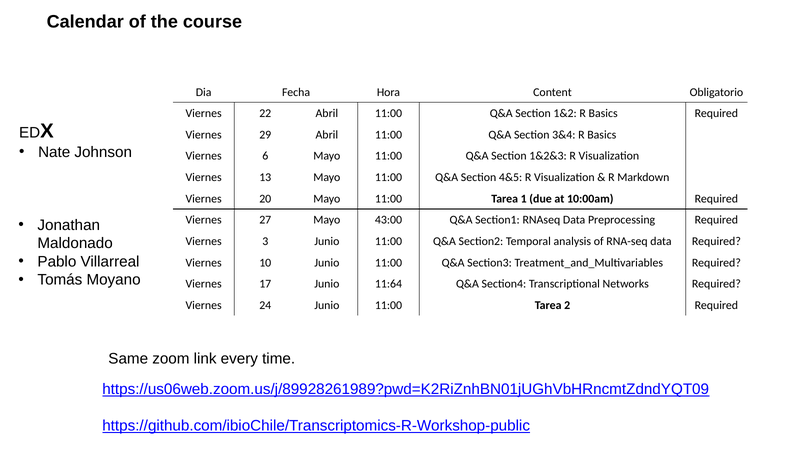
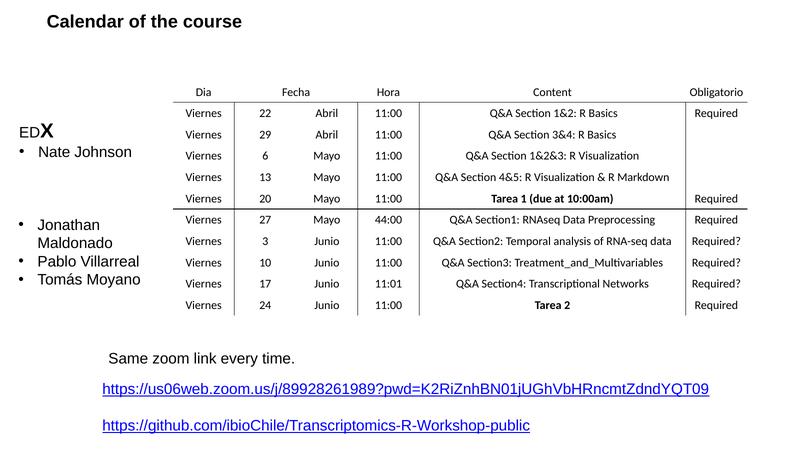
43:00: 43:00 -> 44:00 (388, 220)
11:64: 11:64 -> 11:01 (388, 284)
